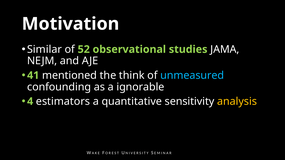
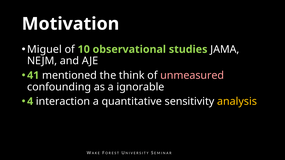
Similar: Similar -> Miguel (44, 49)
52: 52 -> 10 (84, 49)
unmeasured colour: light blue -> pink (192, 76)
estimators: estimators -> interaction (63, 102)
